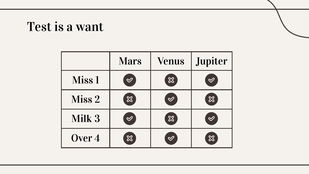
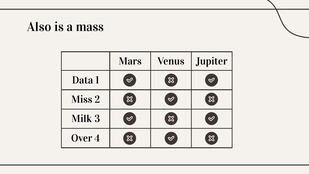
Test: Test -> Also (39, 27)
want: want -> mass (90, 27)
Miss: Miss -> Data (83, 80)
